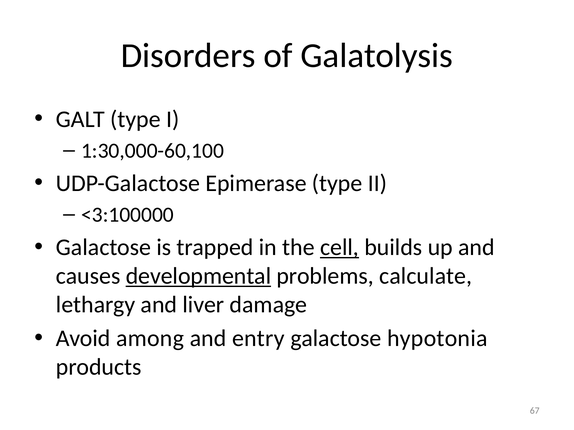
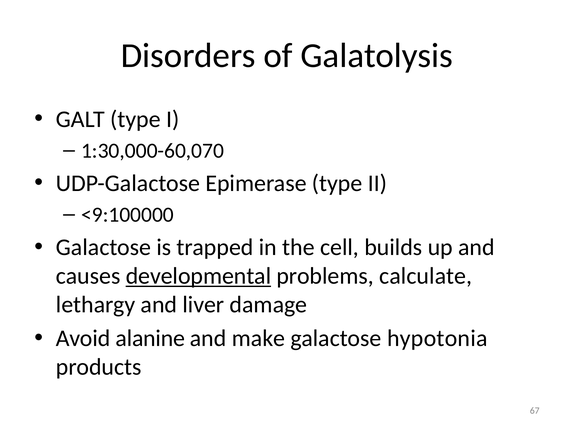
1:30,000-60,100: 1:30,000-60,100 -> 1:30,000-60,070 (153, 151)
<3:100000: <3:100000 -> <9:100000 (127, 215)
cell underline: present -> none (340, 248)
among: among -> alanine (150, 339)
entry: entry -> make (258, 339)
